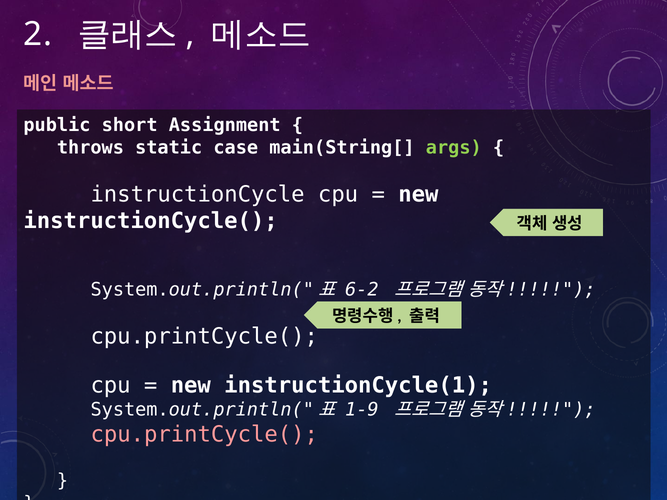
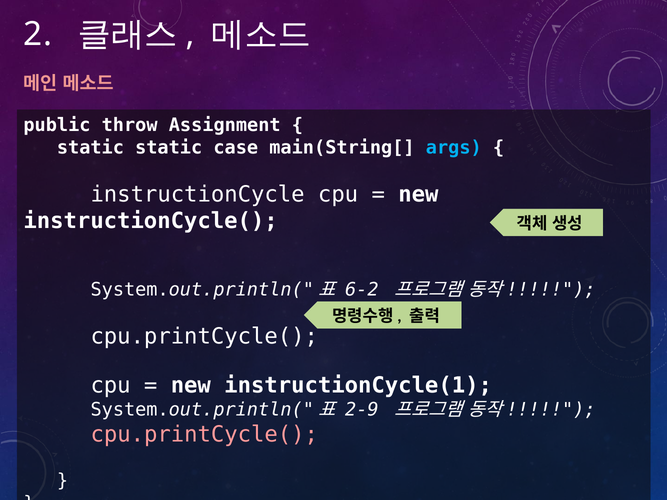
short: short -> throw (130, 125)
throws: throws -> static (90, 148)
args colour: light green -> light blue (454, 148)
1-9: 1-9 -> 2-9 (362, 410)
